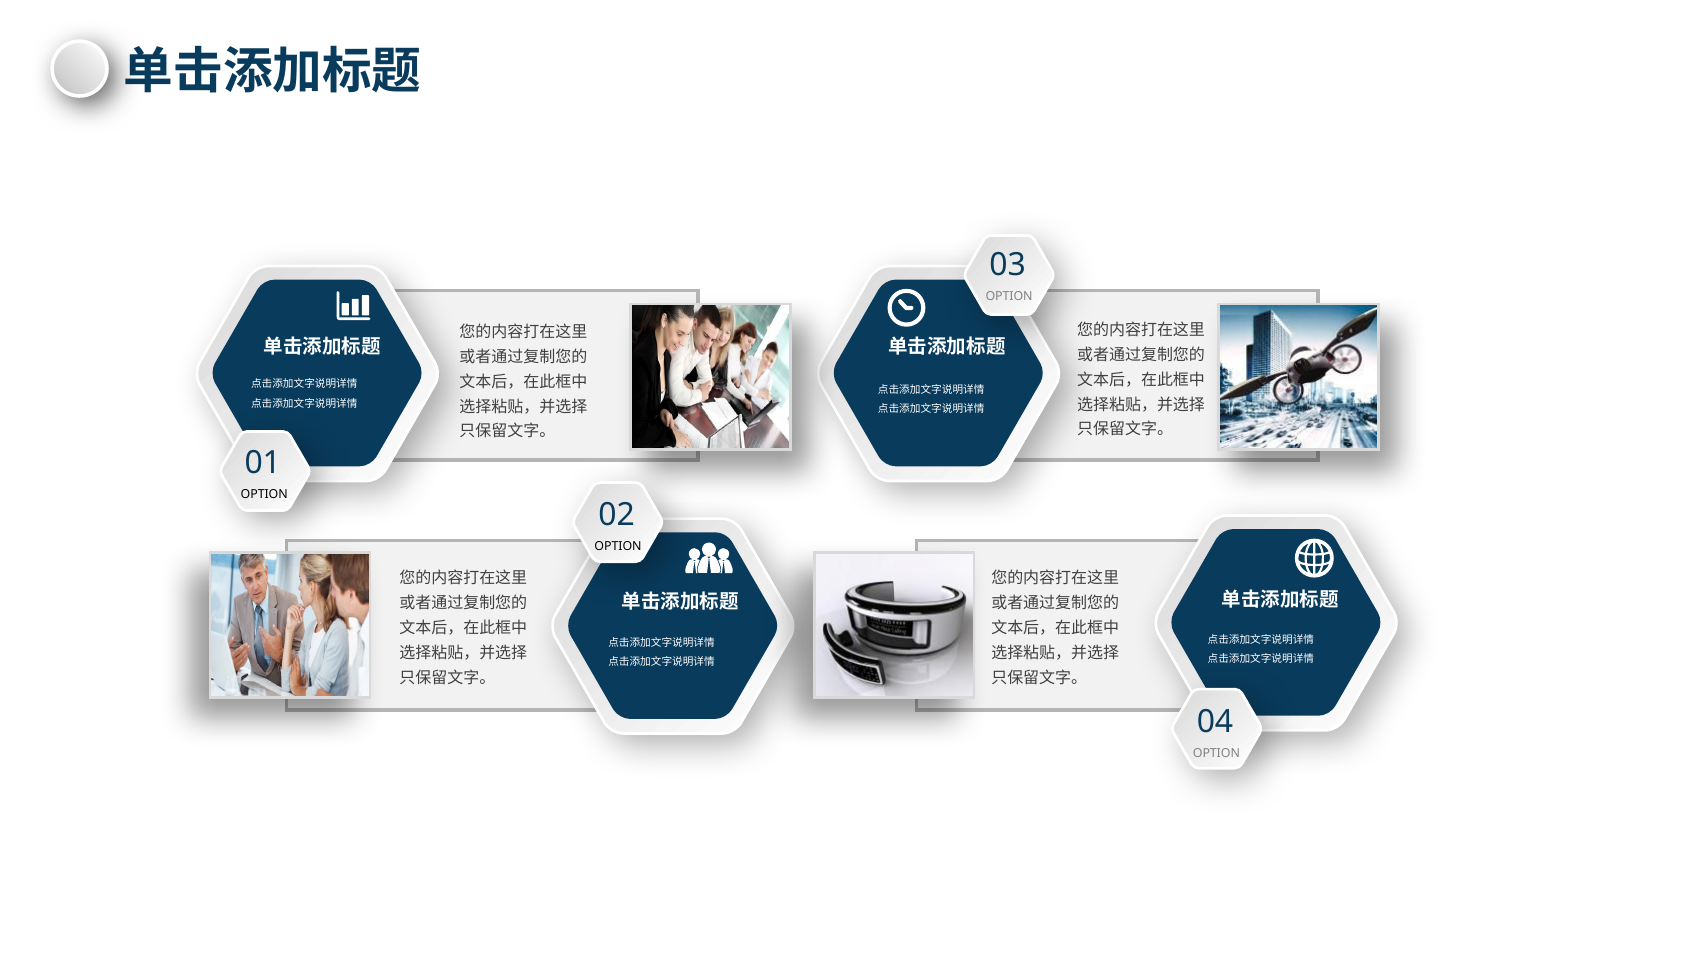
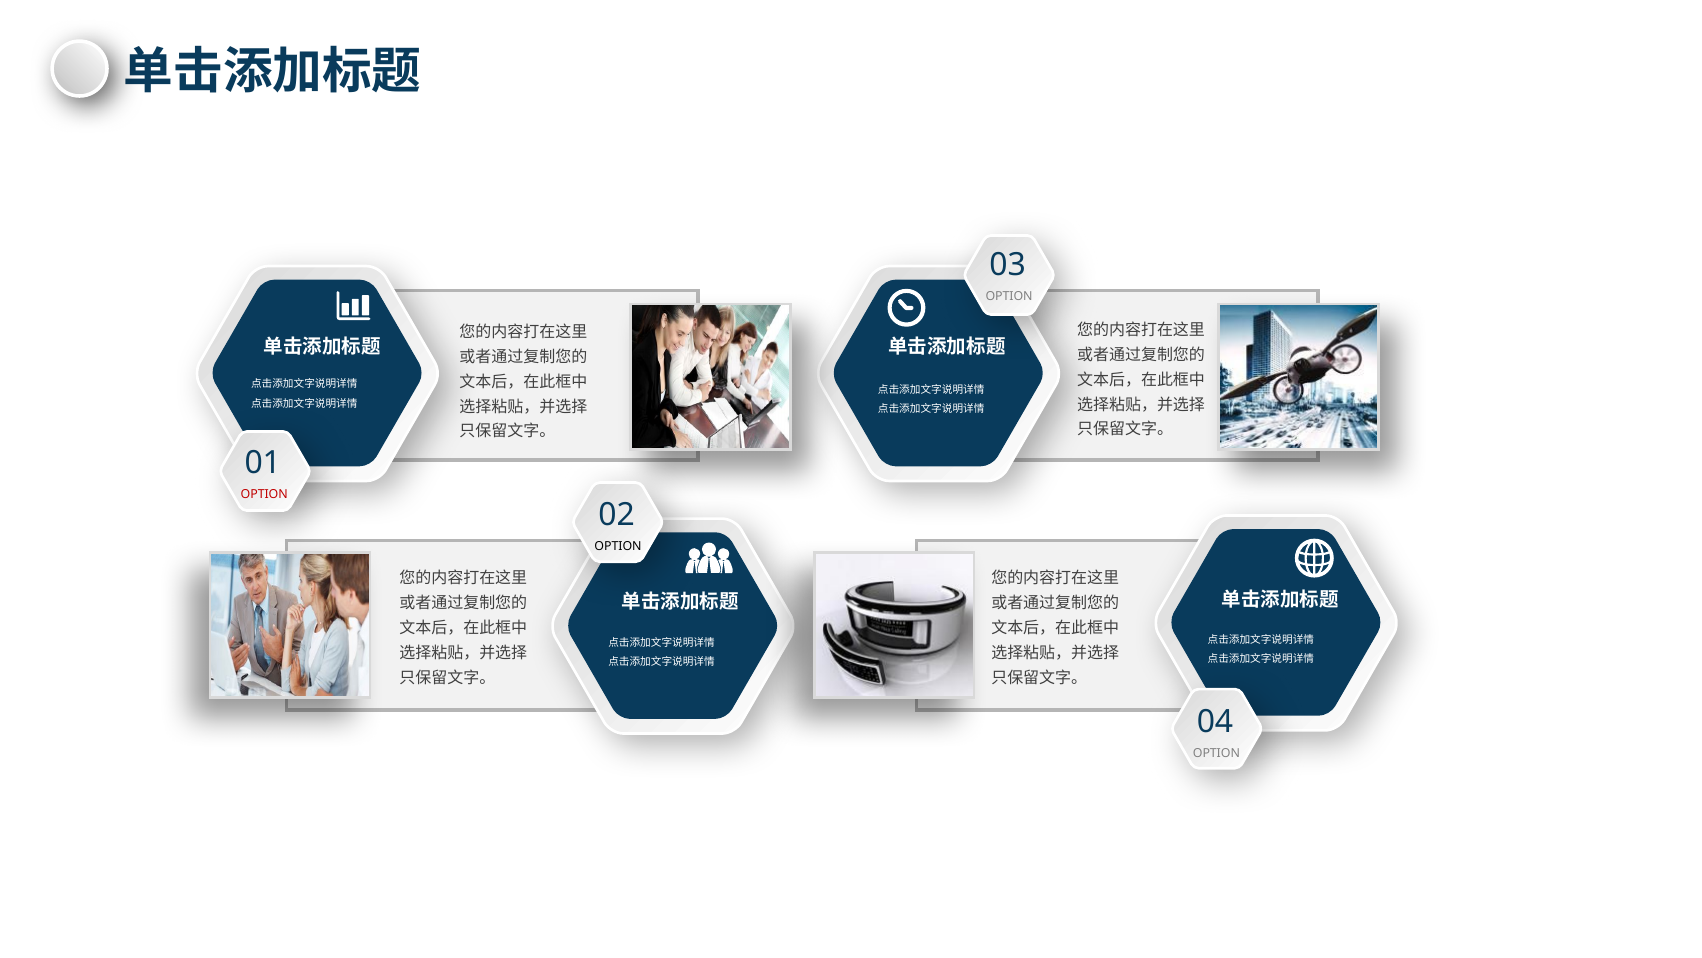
OPTION colour: black -> red (264, 494)
